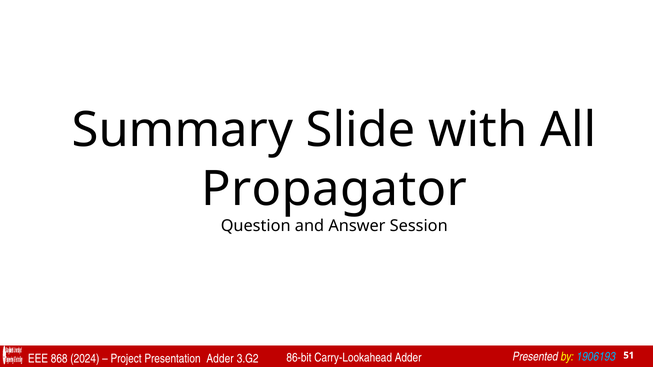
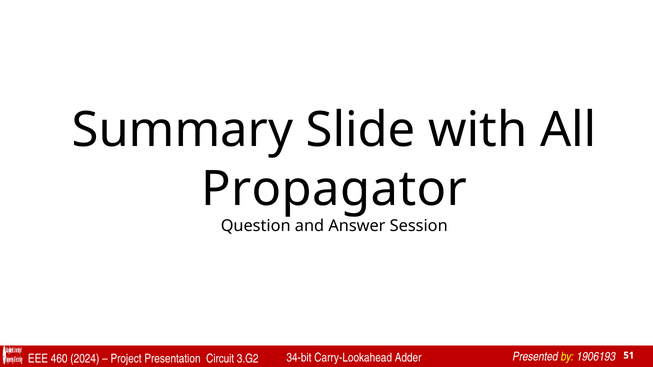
868: 868 -> 460 (59, 359)
Presentation Adder: Adder -> Circuit (220, 359)
86-bit: 86-bit -> 34-bit (299, 358)
1906193 colour: light blue -> white (596, 357)
